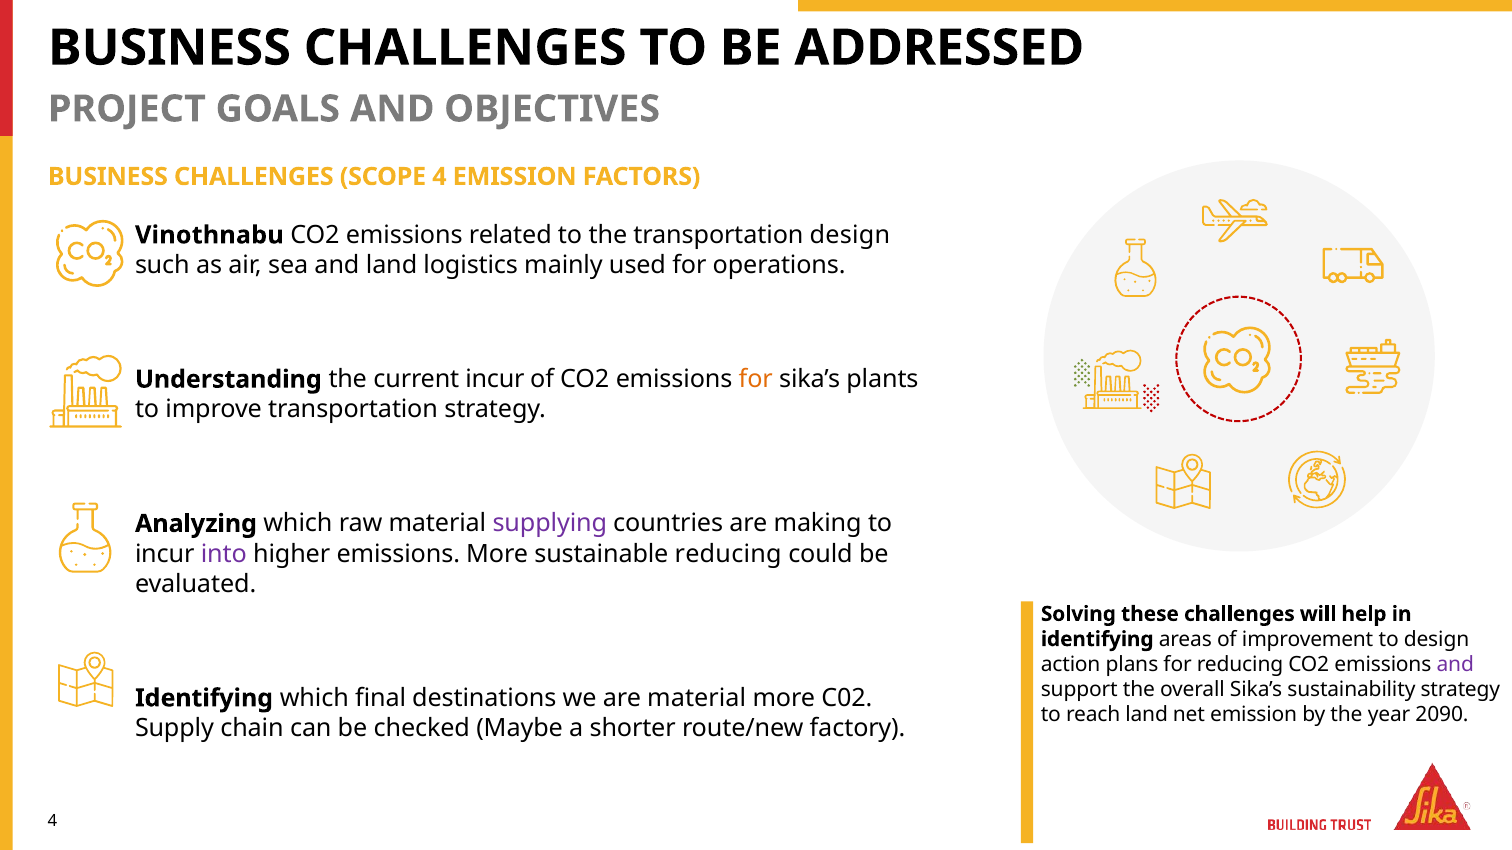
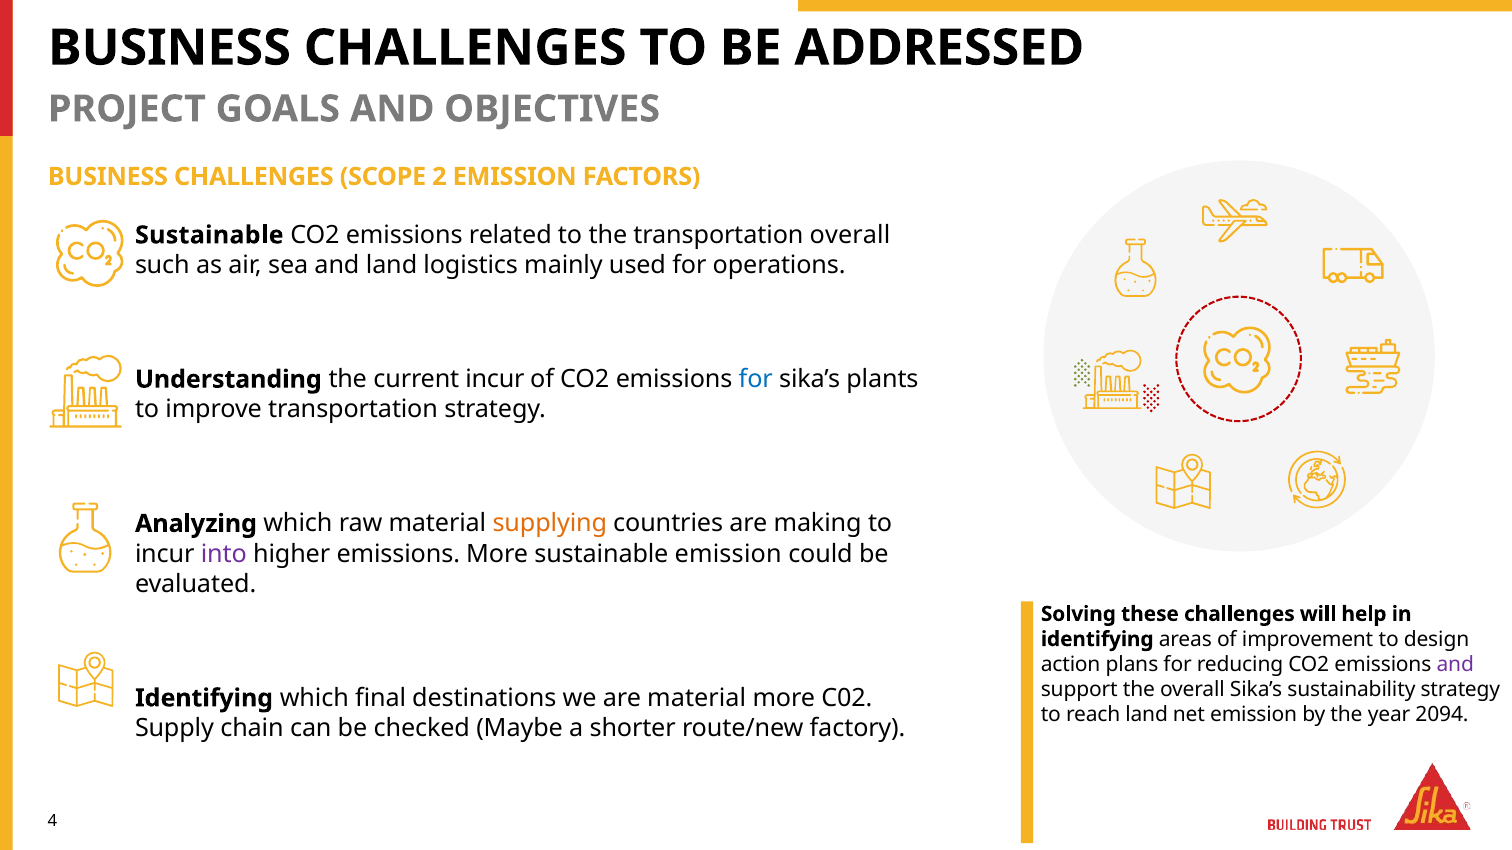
SCOPE 4: 4 -> 2 (439, 177)
Vinothnabu: Vinothnabu -> Sustainable (209, 235)
transportation design: design -> overall (850, 235)
for colour: orange -> blue (756, 380)
supplying colour: purple -> orange (550, 524)
sustainable reducing: reducing -> emission (728, 554)
2090: 2090 -> 2094 (1442, 715)
